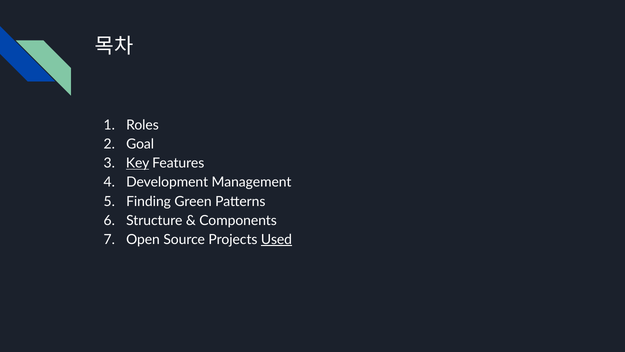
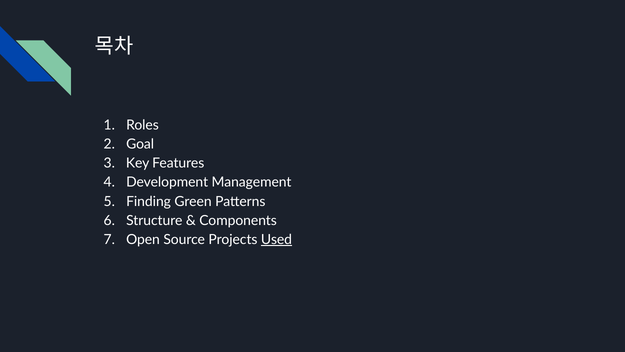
Key underline: present -> none (138, 163)
